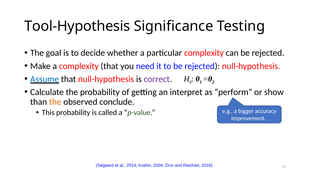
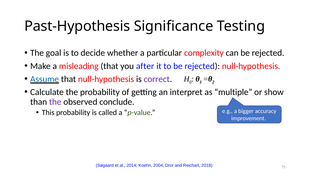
Tool-Hypothesis: Tool-Hypothesis -> Past-Hypothesis (77, 26)
a complexity: complexity -> misleading (79, 66)
need: need -> after (145, 66)
perform: perform -> multiple (233, 92)
the colour: orange -> purple (55, 102)
